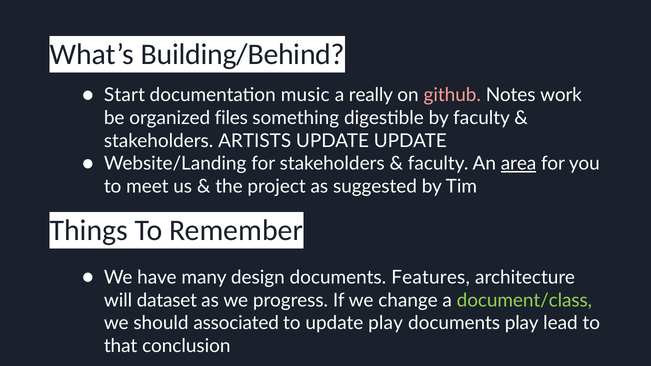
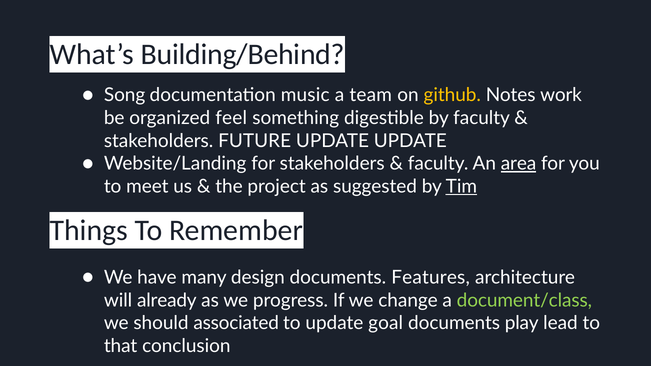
Start: Start -> Song (125, 95)
really: really -> team (371, 95)
github colour: pink -> yellow (452, 95)
files: files -> feel (231, 118)
ARTISTS: ARTISTS -> FUTURE (255, 141)
Tim underline: none -> present (461, 186)
dataset: dataset -> already (167, 300)
update play: play -> goal (386, 323)
